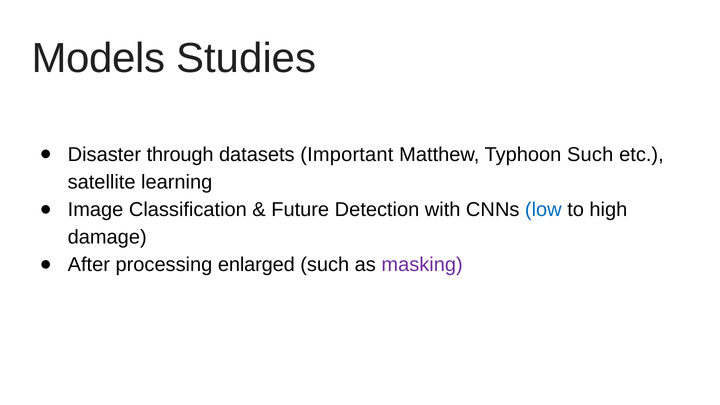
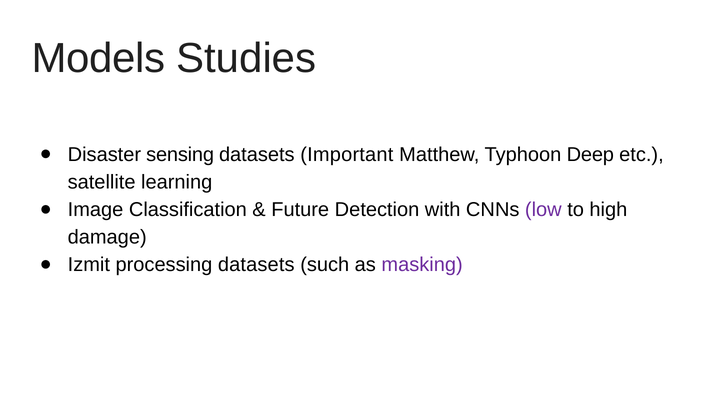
through: through -> sensing (180, 154)
Typhoon Such: Such -> Deep (590, 154)
low colour: blue -> purple (543, 210)
After: After -> Izmit (89, 265)
processing enlarged: enlarged -> datasets (256, 265)
